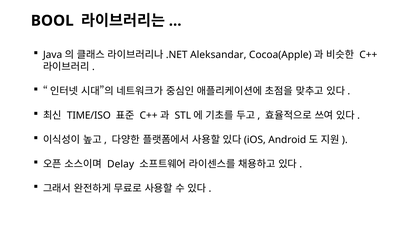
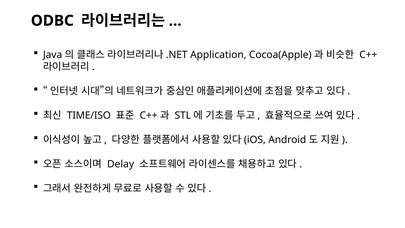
BOOL: BOOL -> ODBC (52, 21)
Aleksandar: Aleksandar -> Application (218, 55)
